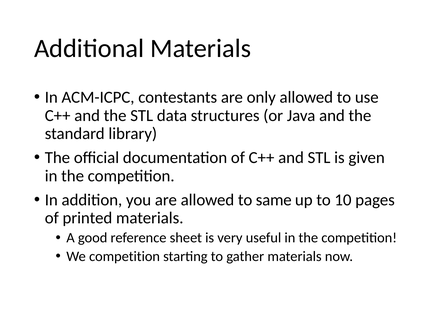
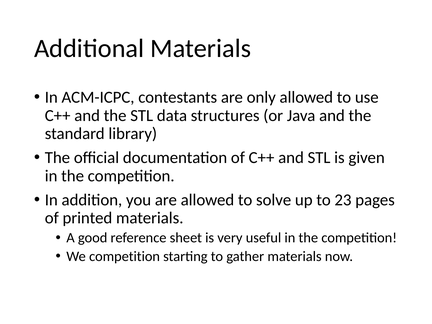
same: same -> solve (274, 200)
10: 10 -> 23 (343, 200)
